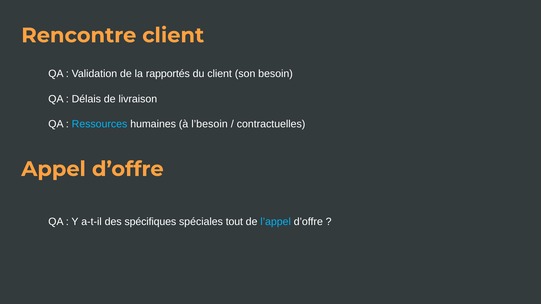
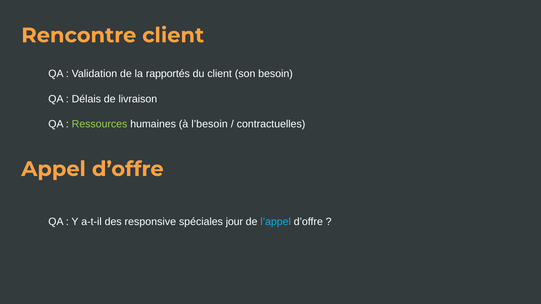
Ressources colour: light blue -> light green (100, 124)
spécifiques: spécifiques -> responsive (150, 222)
tout: tout -> jour (234, 222)
